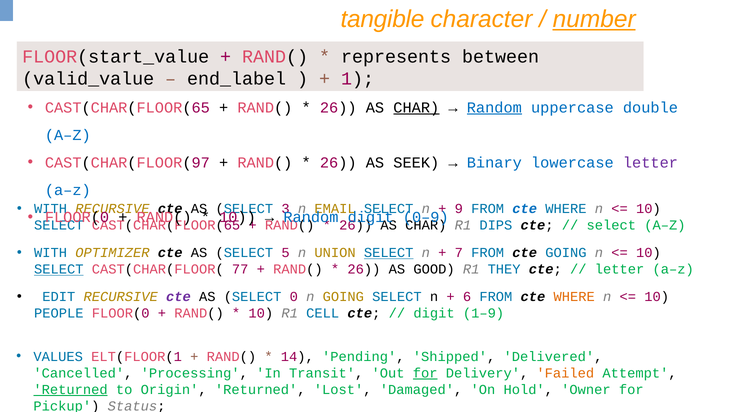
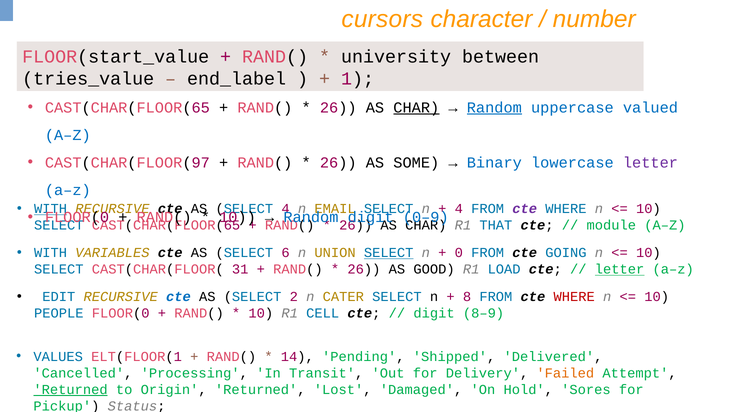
tangible: tangible -> cursors (382, 19)
number underline: present -> none (594, 19)
represents: represents -> university (396, 57)
valid_value: valid_value -> tries_value (88, 79)
double: double -> valued (650, 108)
SEEK: SEEK -> SOME (416, 163)
WITH underline: none -> present (51, 209)
3: 3 -> 4 (286, 209)
9: 9 -> 4 (459, 209)
cte colour: blue -> purple (525, 209)
DIPS: DIPS -> THAT (496, 226)
select: select -> module (611, 226)
OPTIMIZER: OPTIMIZER -> VARIABLES (112, 253)
5: 5 -> 6 (286, 253)
7: 7 -> 0 (459, 253)
SELECT underline: present -> none (59, 270)
77: 77 -> 31 (240, 270)
THEY: THEY -> LOAD (504, 270)
letter underline: none -> present (620, 270)
cte colour: purple -> blue (178, 297)
0: 0 -> 2 (294, 297)
n GOING: GOING -> CATER (343, 297)
6: 6 -> 8 (467, 297)
WHERE colour: orange -> red (574, 297)
1–9: 1–9 -> 8–9 (484, 314)
for underline: present -> none (425, 373)
Owner: Owner -> Sores (586, 390)
